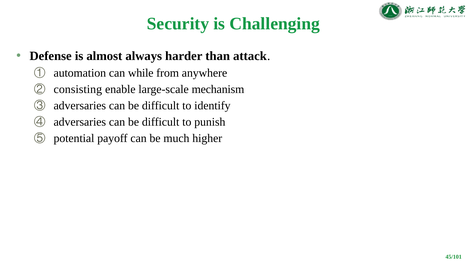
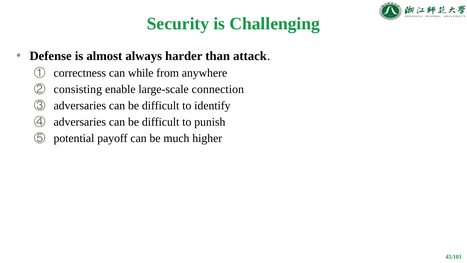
automation: automation -> correctness (80, 73)
mechanism: mechanism -> connection (218, 89)
